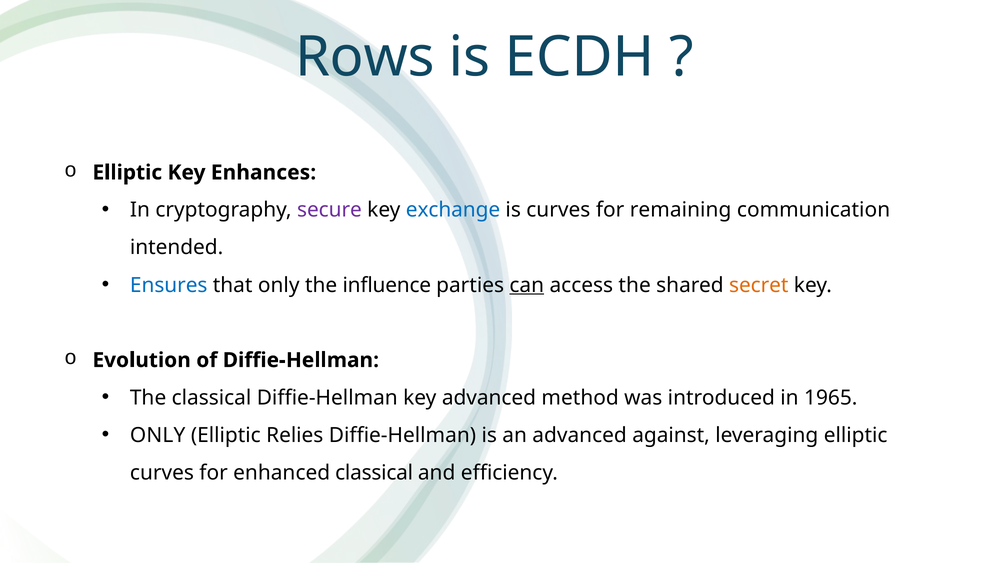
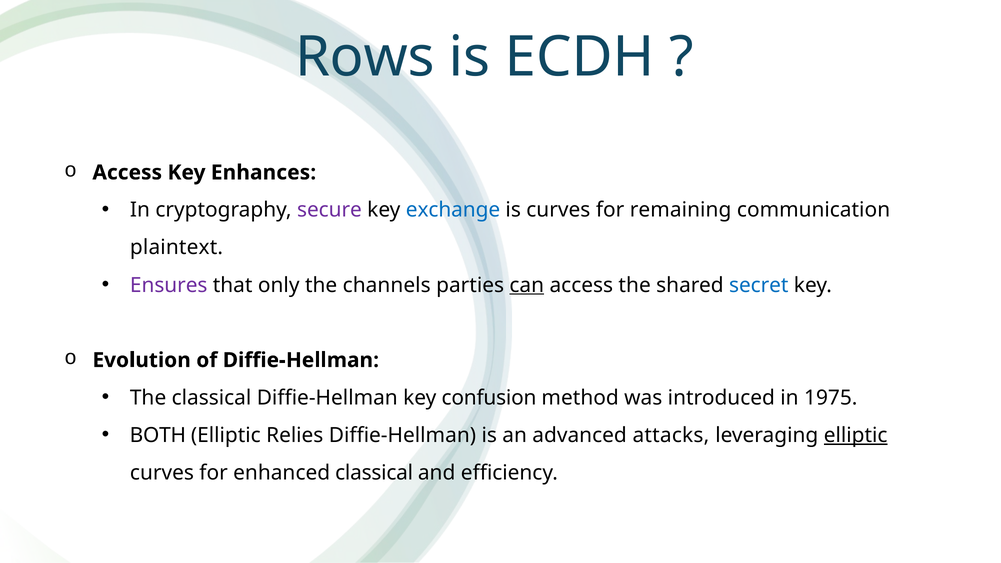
Elliptic: Elliptic -> Access (127, 173)
intended: intended -> plaintext (177, 248)
Ensures colour: blue -> purple (169, 285)
influence: influence -> channels (387, 285)
secret colour: orange -> blue (759, 285)
key advanced: advanced -> confusion (489, 398)
1965: 1965 -> 1975 (831, 398)
ONLY: ONLY -> BOTH (158, 435)
against: against -> attacks (671, 435)
elliptic underline: none -> present (856, 435)
